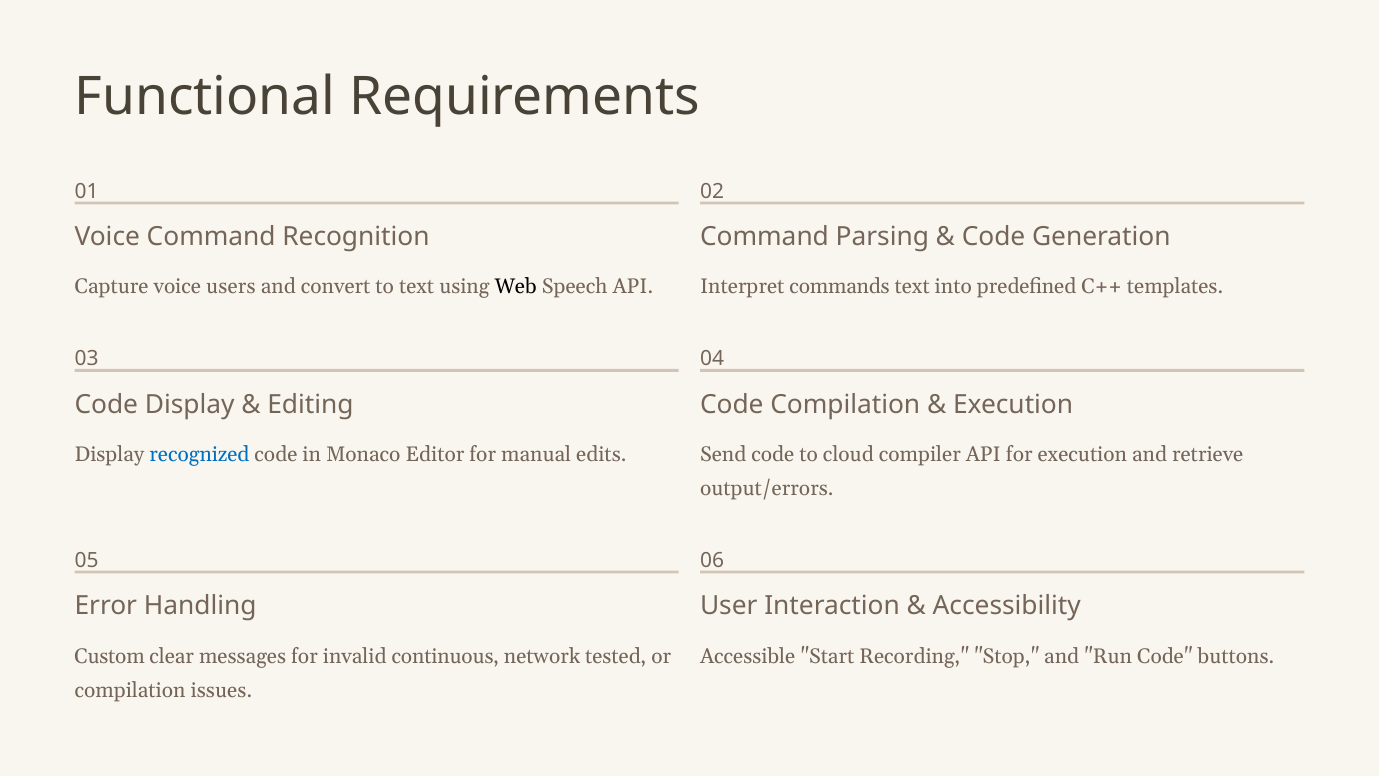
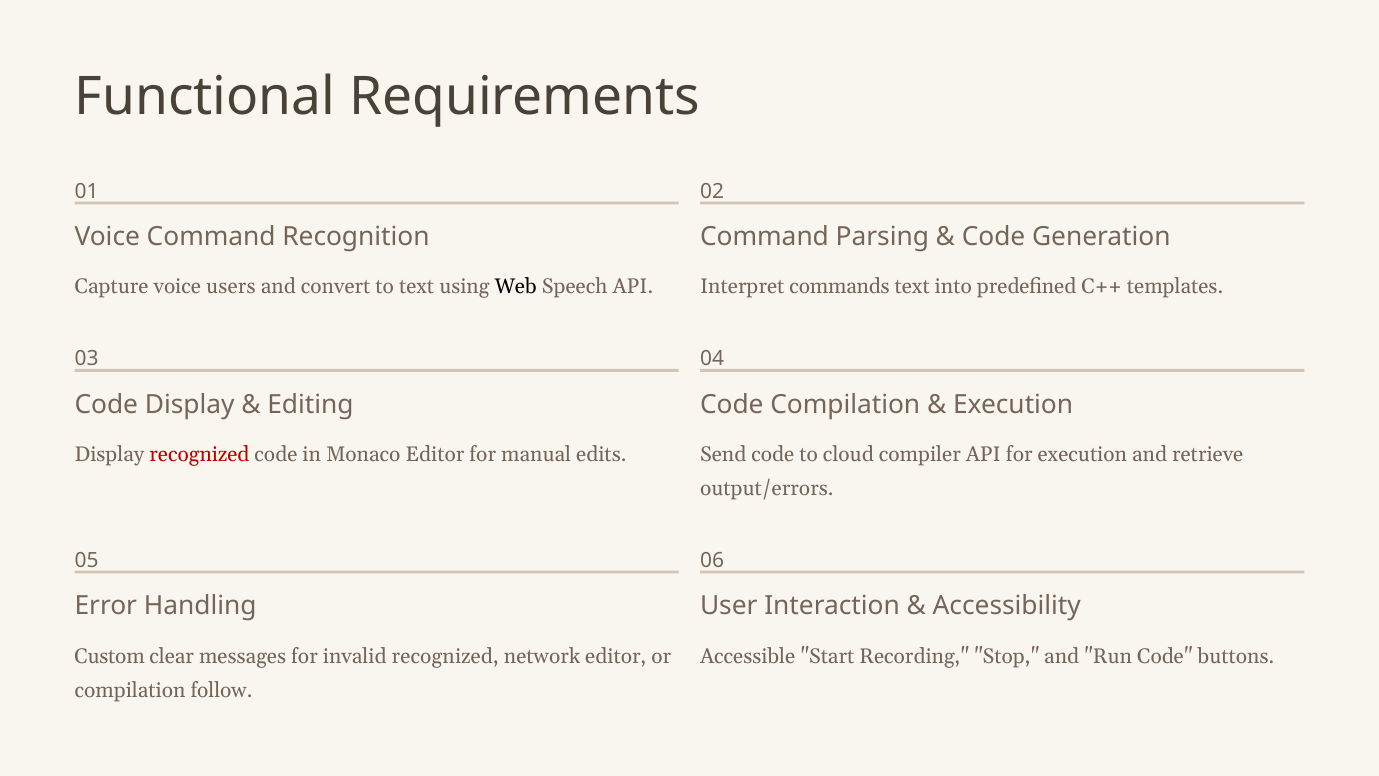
recognized colour: blue -> red (199, 454)
invalid continuous: continuous -> recognized (445, 656)
network tested: tested -> editor (616, 656)
issues: issues -> follow (221, 690)
